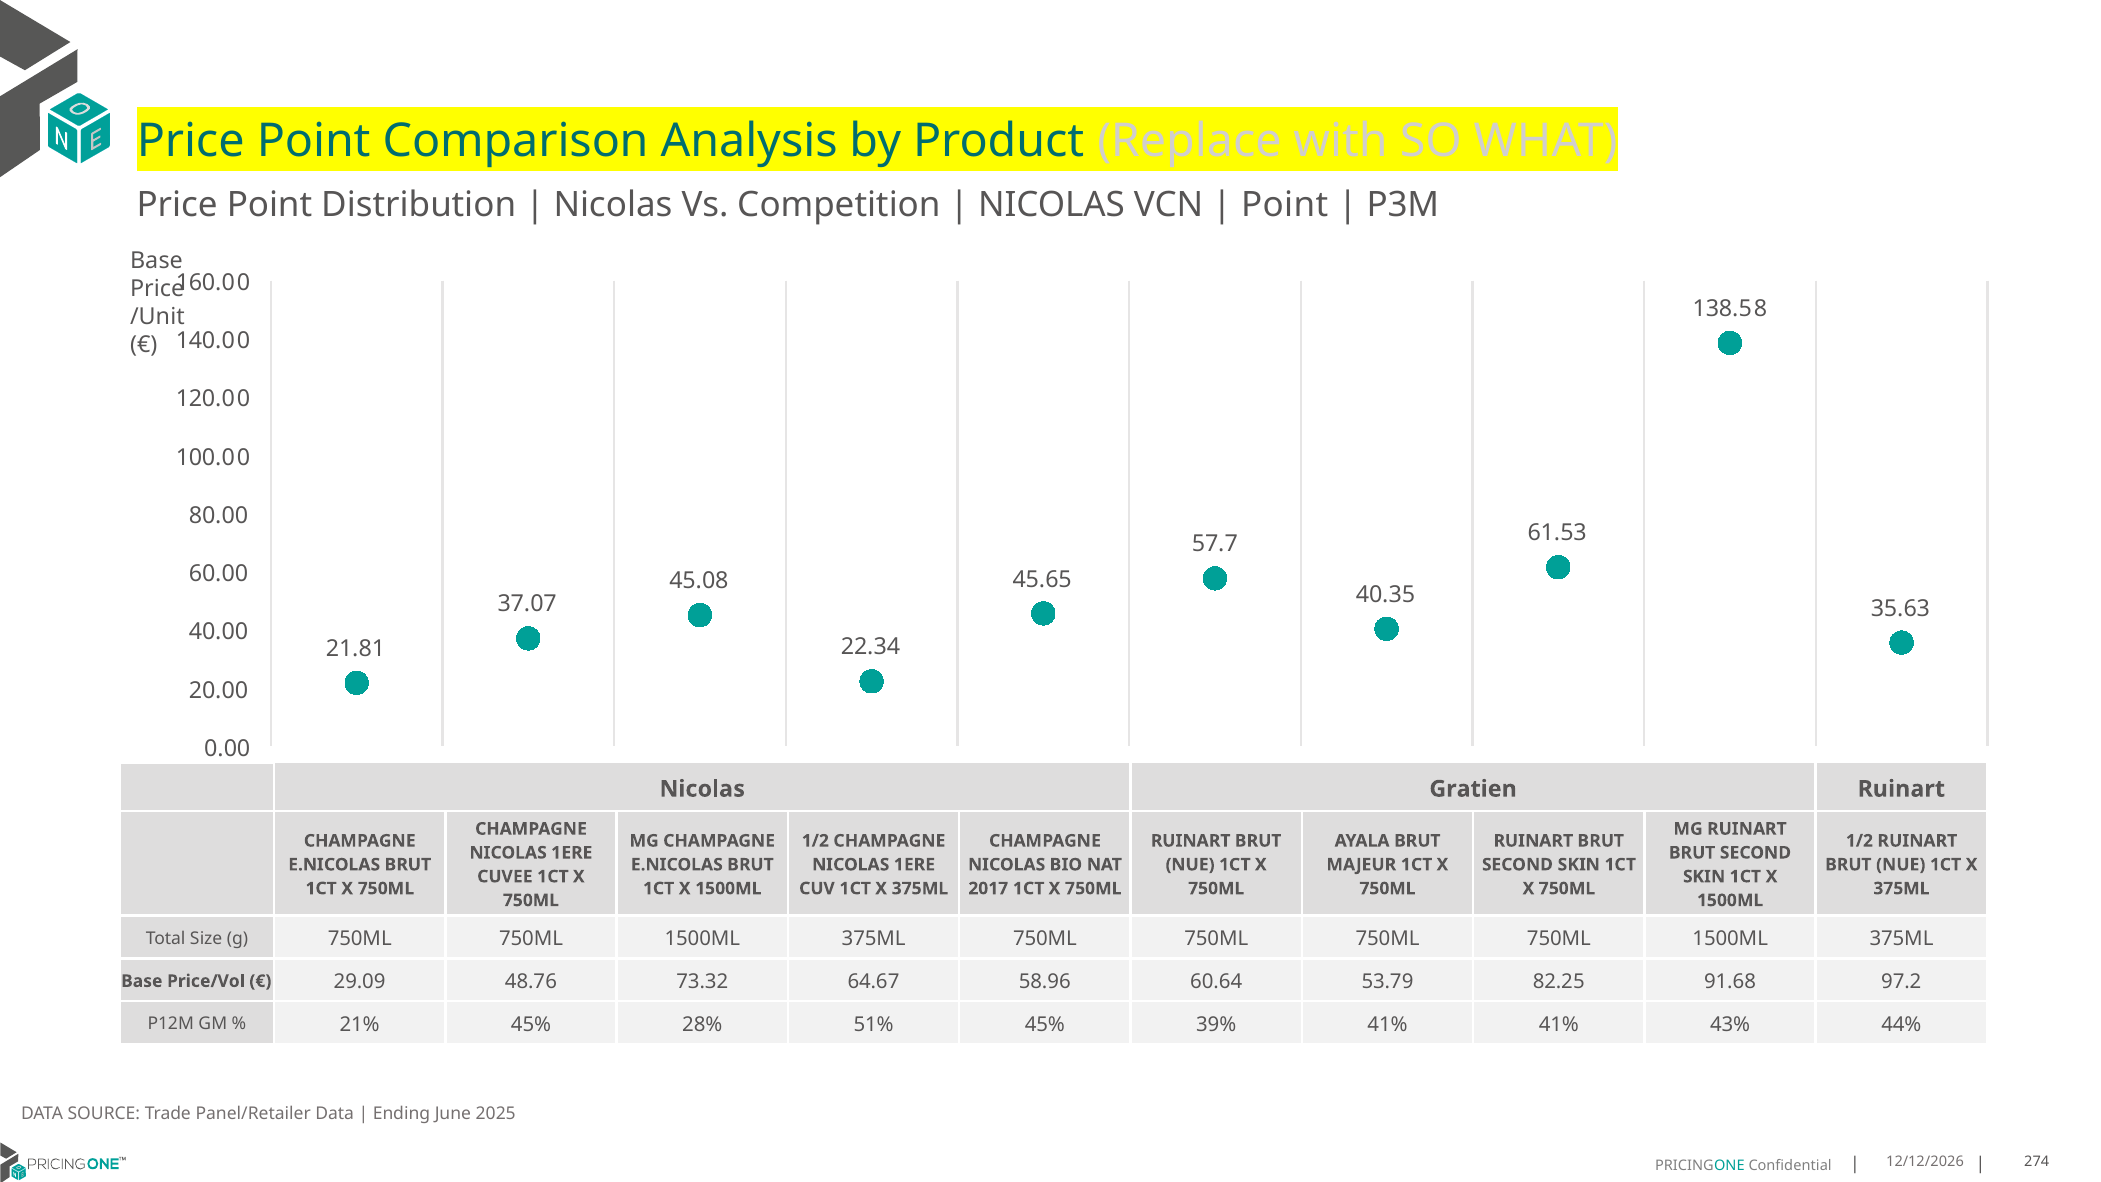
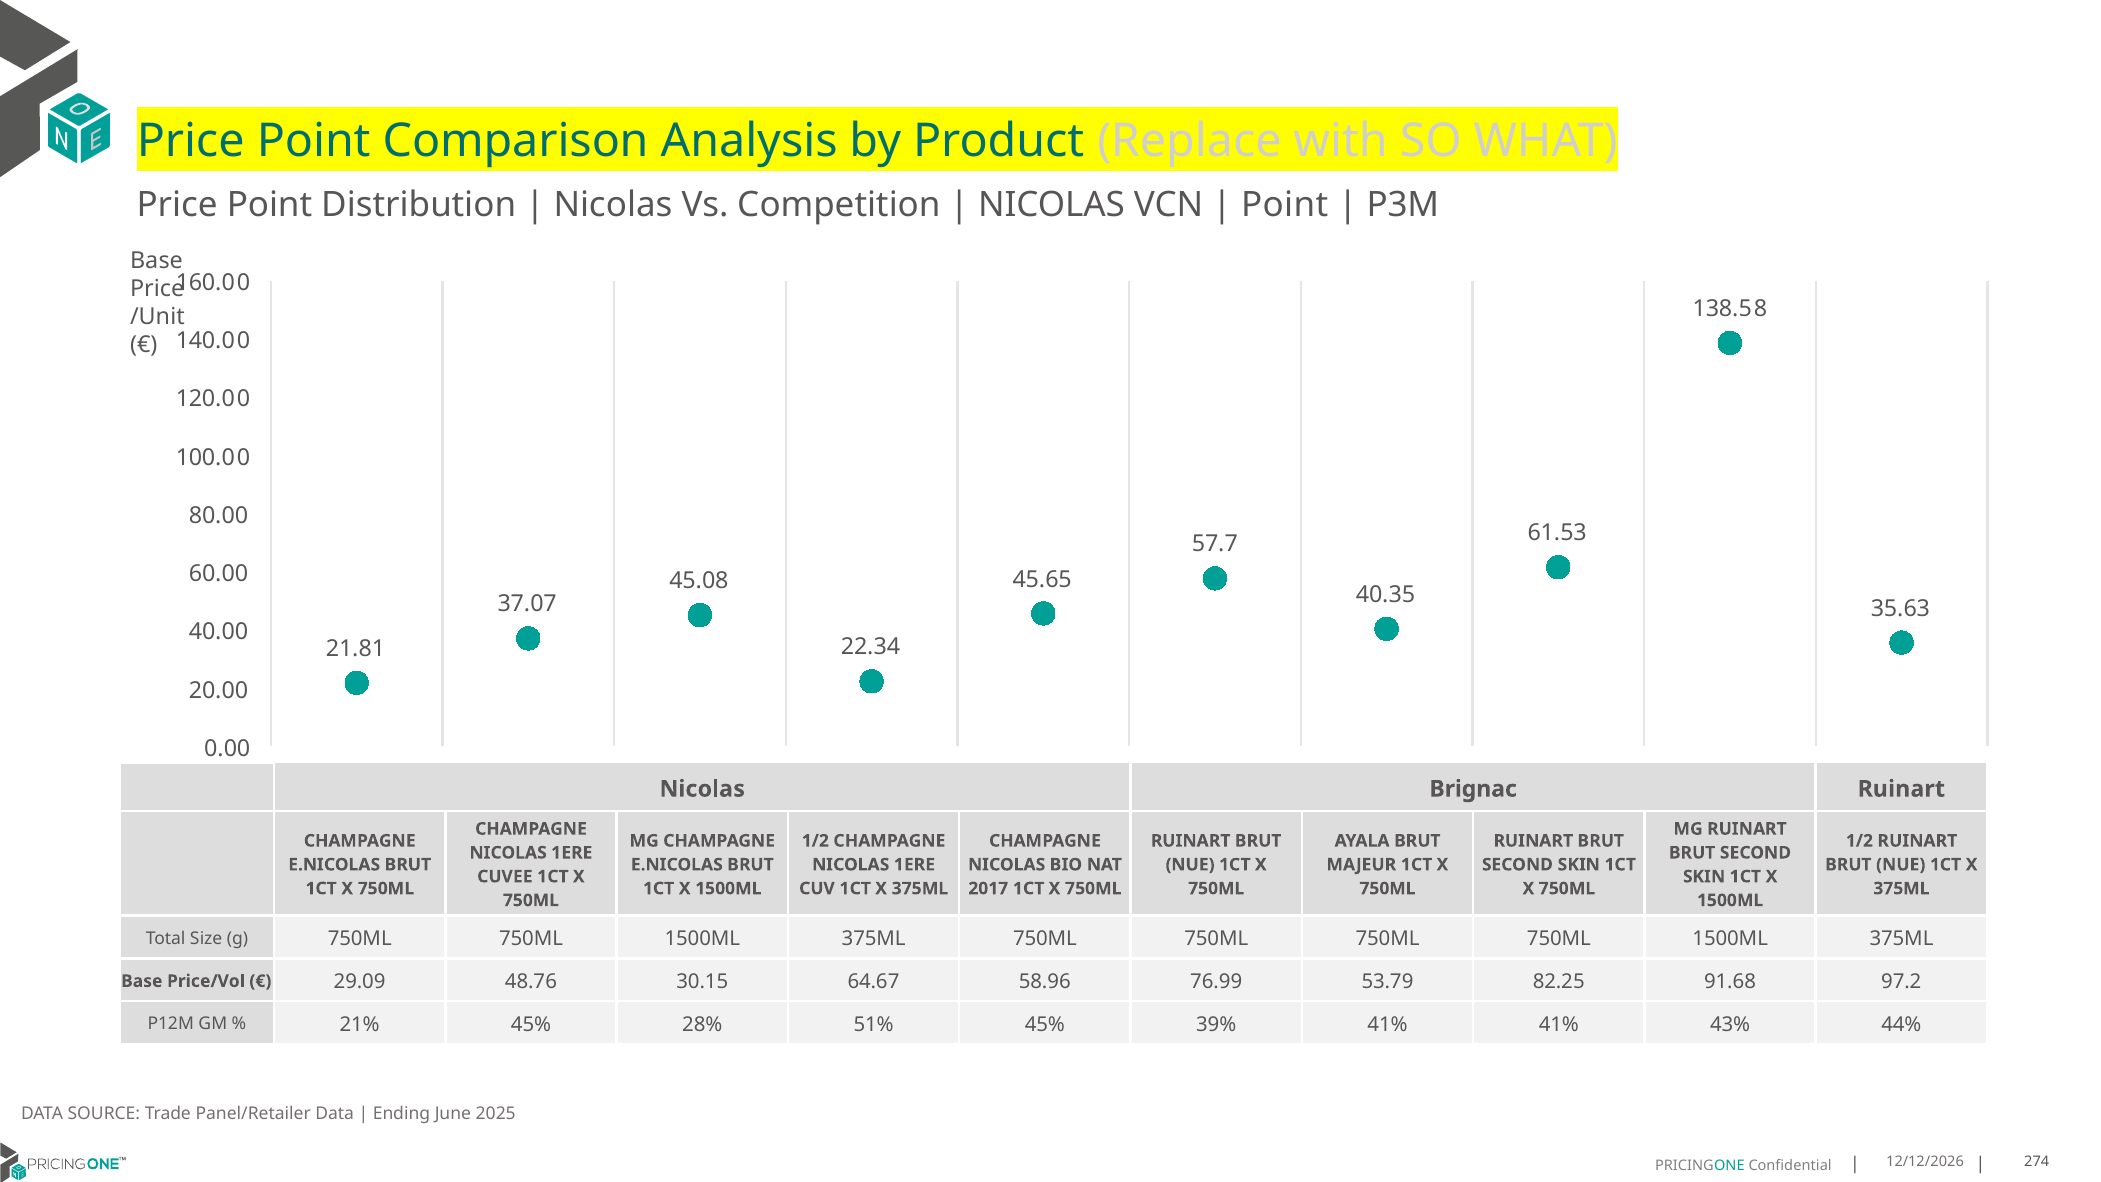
Gratien: Gratien -> Brignac (1473, 789)
73.32: 73.32 -> 30.15 (702, 981)
60.64: 60.64 -> 76.99 (1216, 981)
